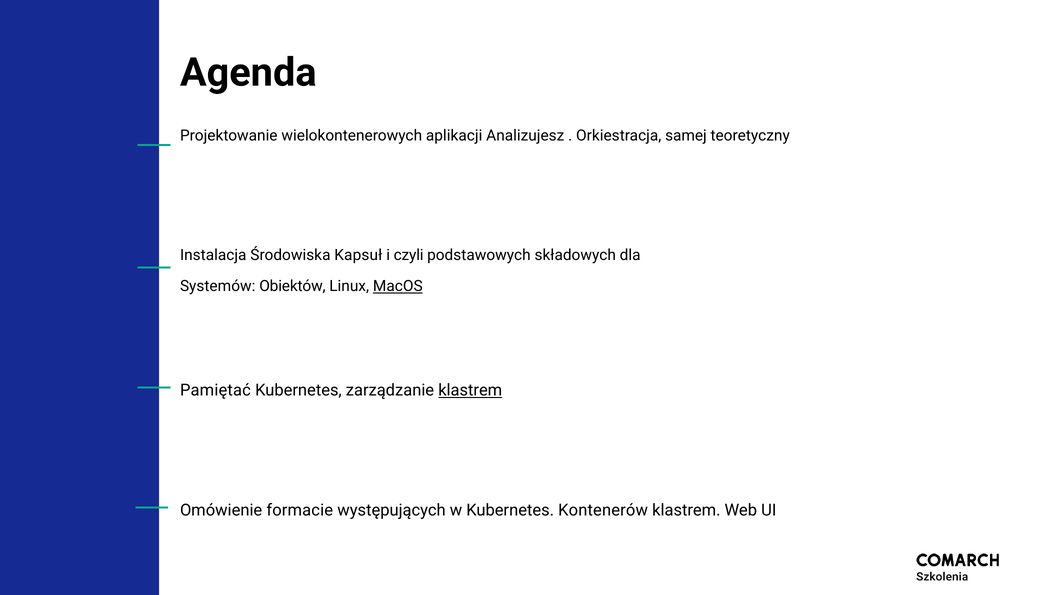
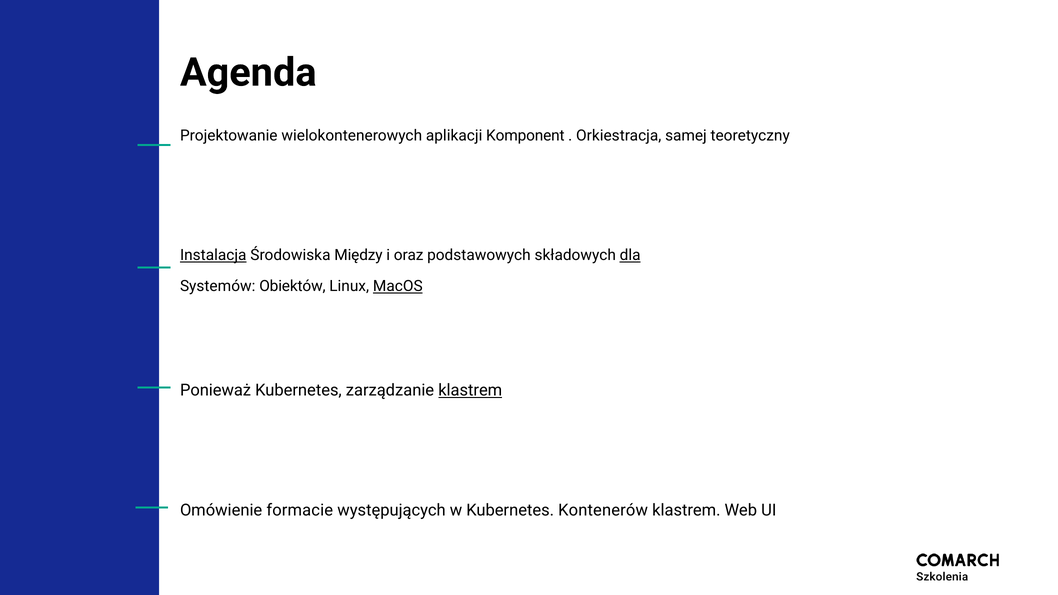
Analizujesz: Analizujesz -> Komponent (525, 136)
Instalacja underline: none -> present (213, 255)
Kapsuł: Kapsuł -> Między (358, 255)
czyli: czyli -> oraz (409, 255)
dla underline: none -> present (630, 255)
Pamiętać: Pamiętać -> Ponieważ (216, 390)
